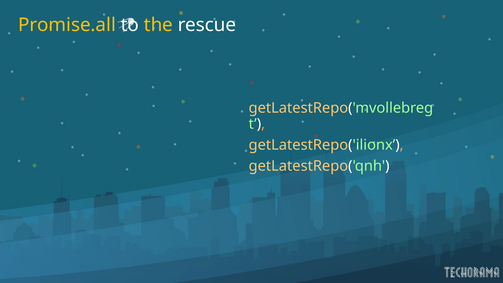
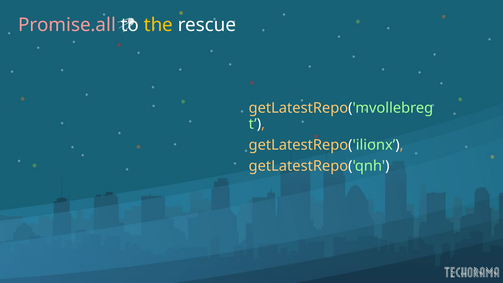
Promise.all colour: yellow -> pink (67, 25)
